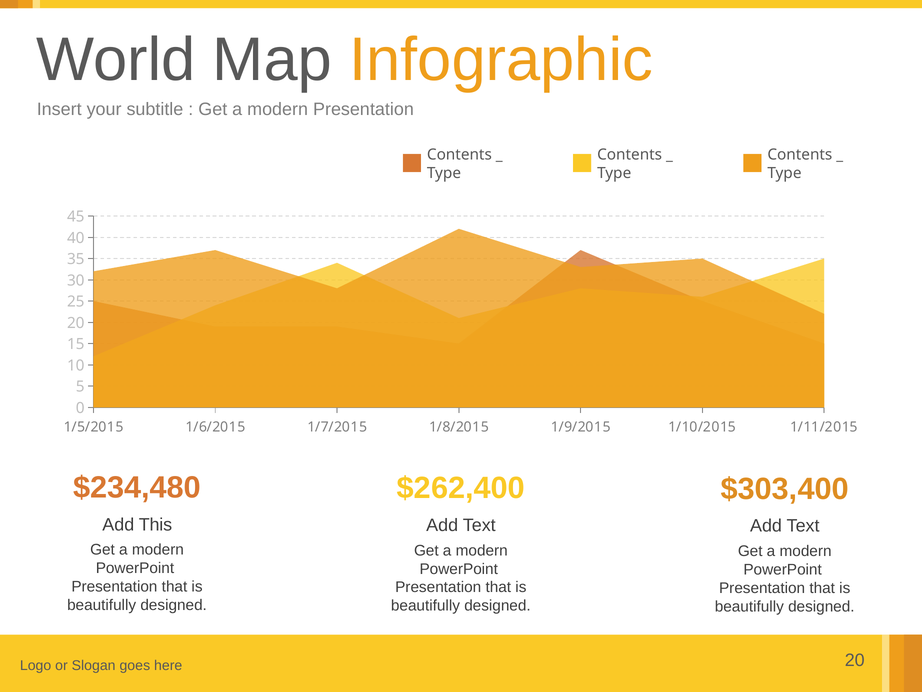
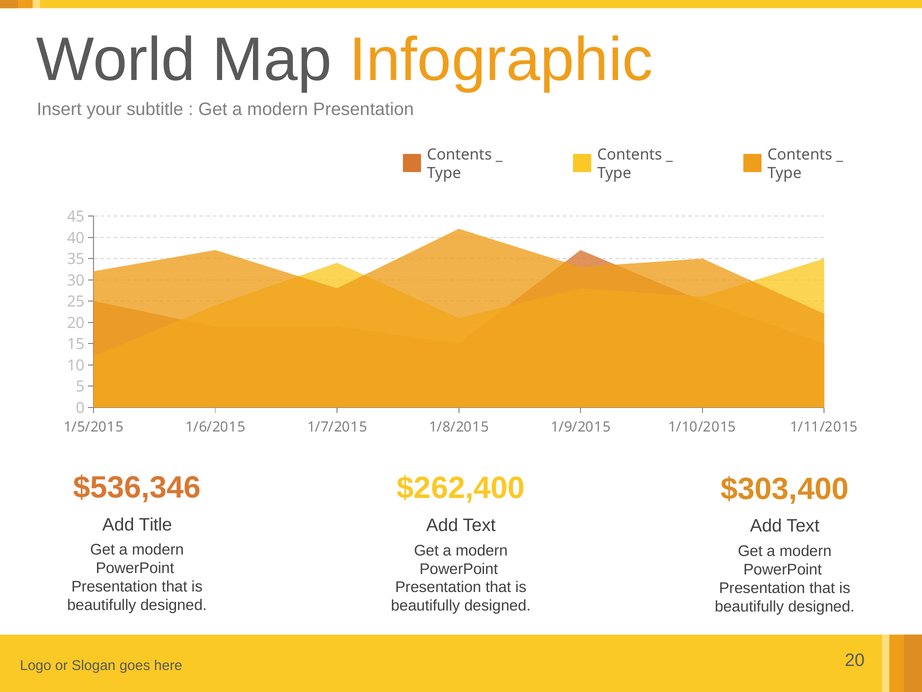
$234,480: $234,480 -> $536,346 (137, 487)
This: This -> Title (155, 524)
